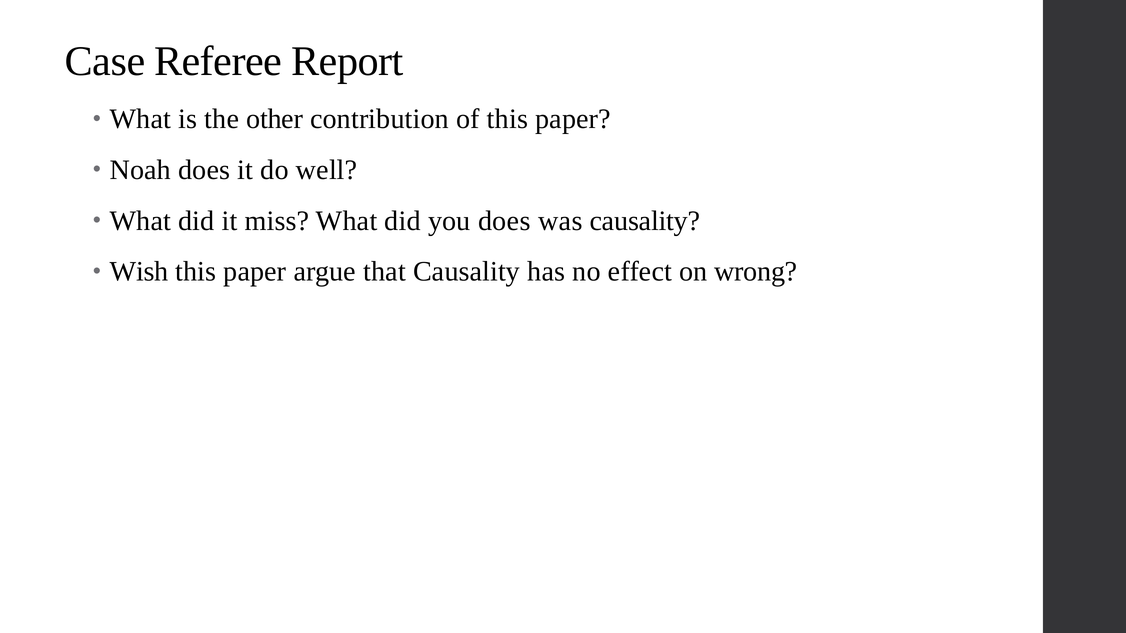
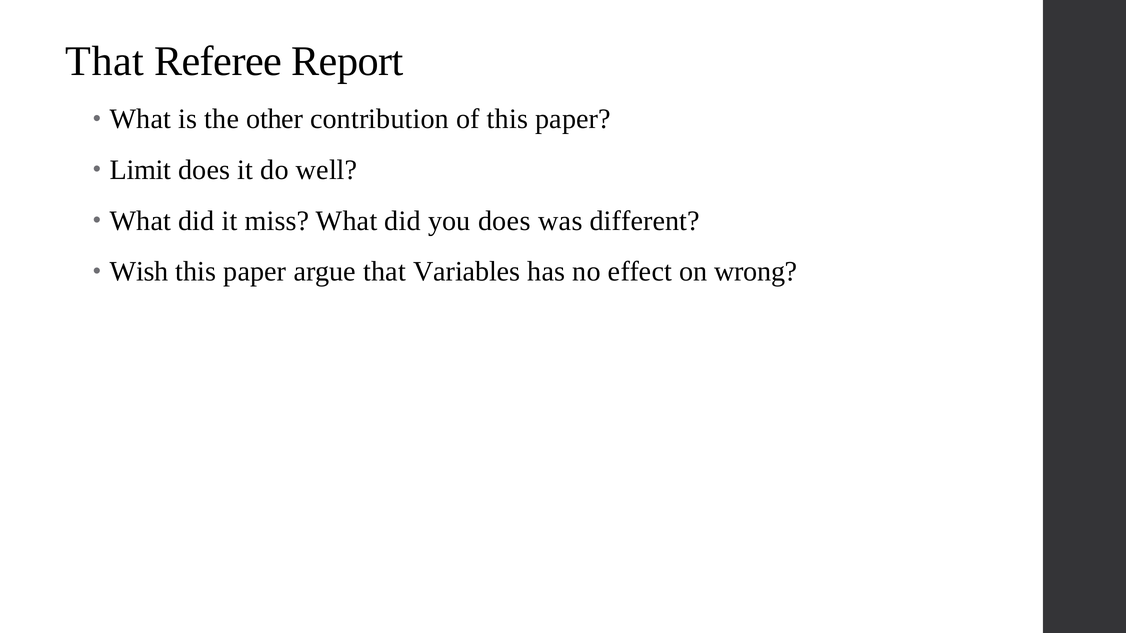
Case: Case -> That (105, 62)
Noah: Noah -> Limit (141, 170)
was causality: causality -> different (645, 221)
that Causality: Causality -> Variables (467, 272)
